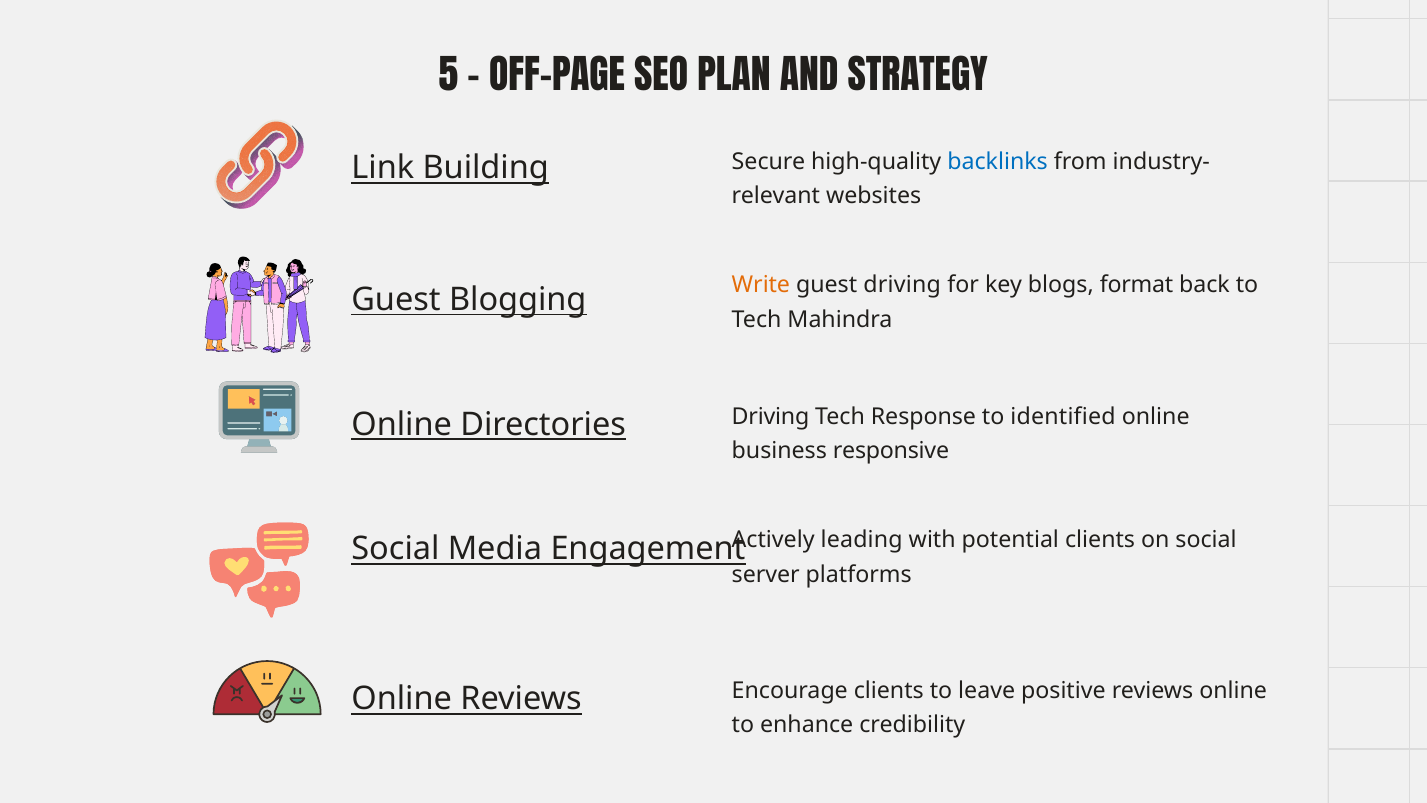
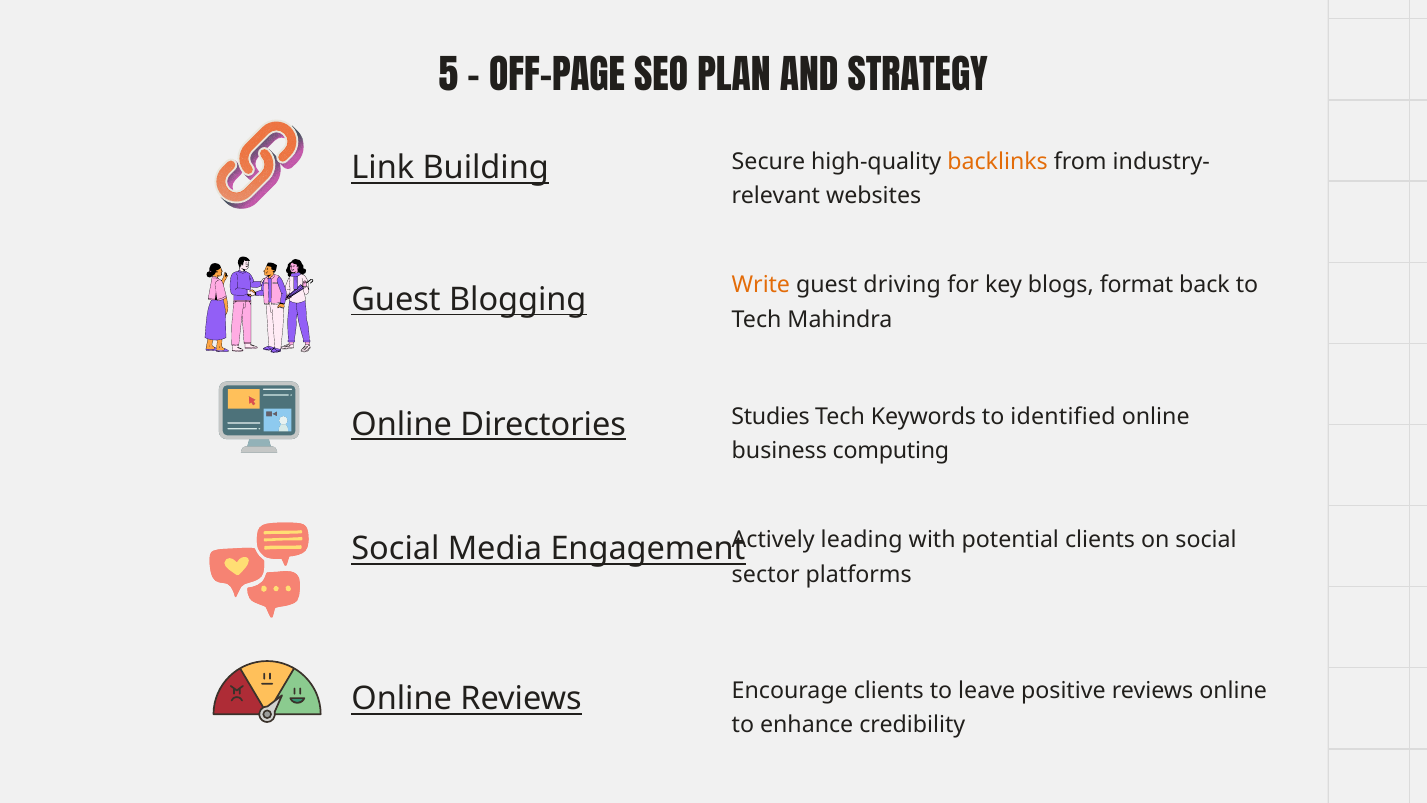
backlinks colour: blue -> orange (998, 161)
Directories Driving: Driving -> Studies (771, 417)
Response: Response -> Keywords (923, 417)
responsive: responsive -> computing (891, 451)
server: server -> sector (766, 574)
